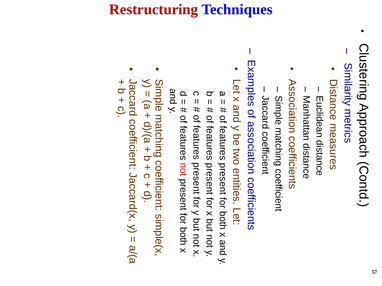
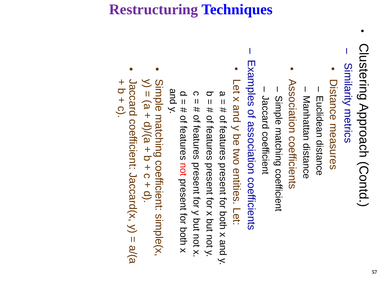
Restructuring colour: red -> purple (154, 9)
